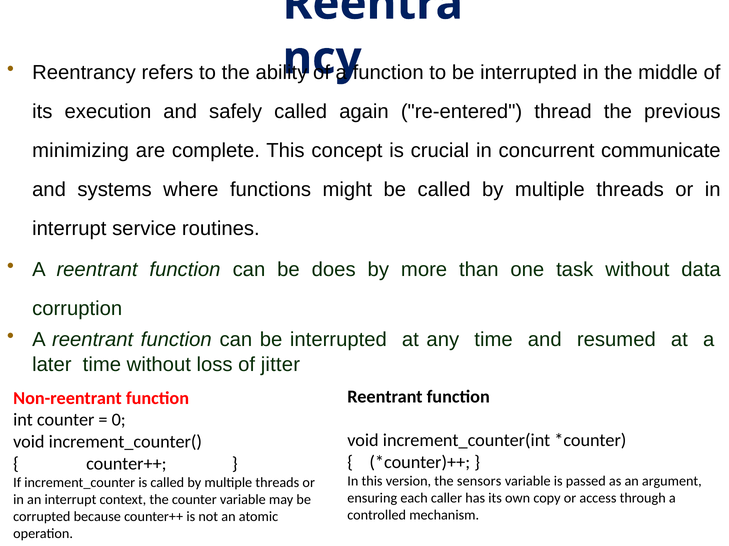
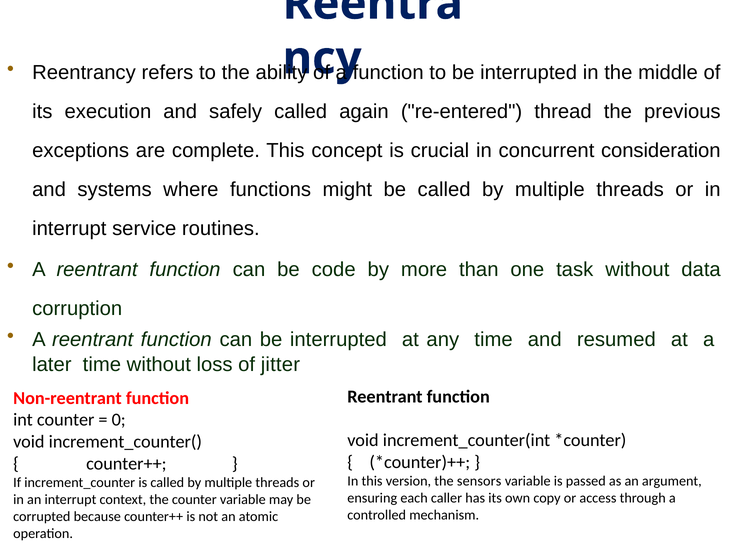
minimizing: minimizing -> exceptions (81, 151)
communicate: communicate -> consideration (661, 151)
does: does -> code (334, 270)
